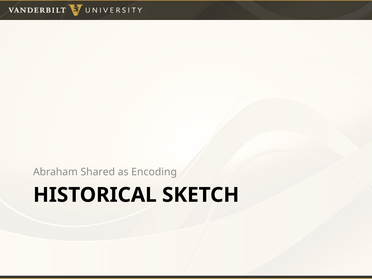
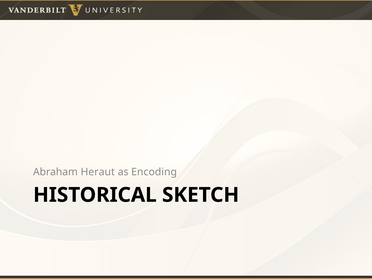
Shared: Shared -> Heraut (98, 172)
